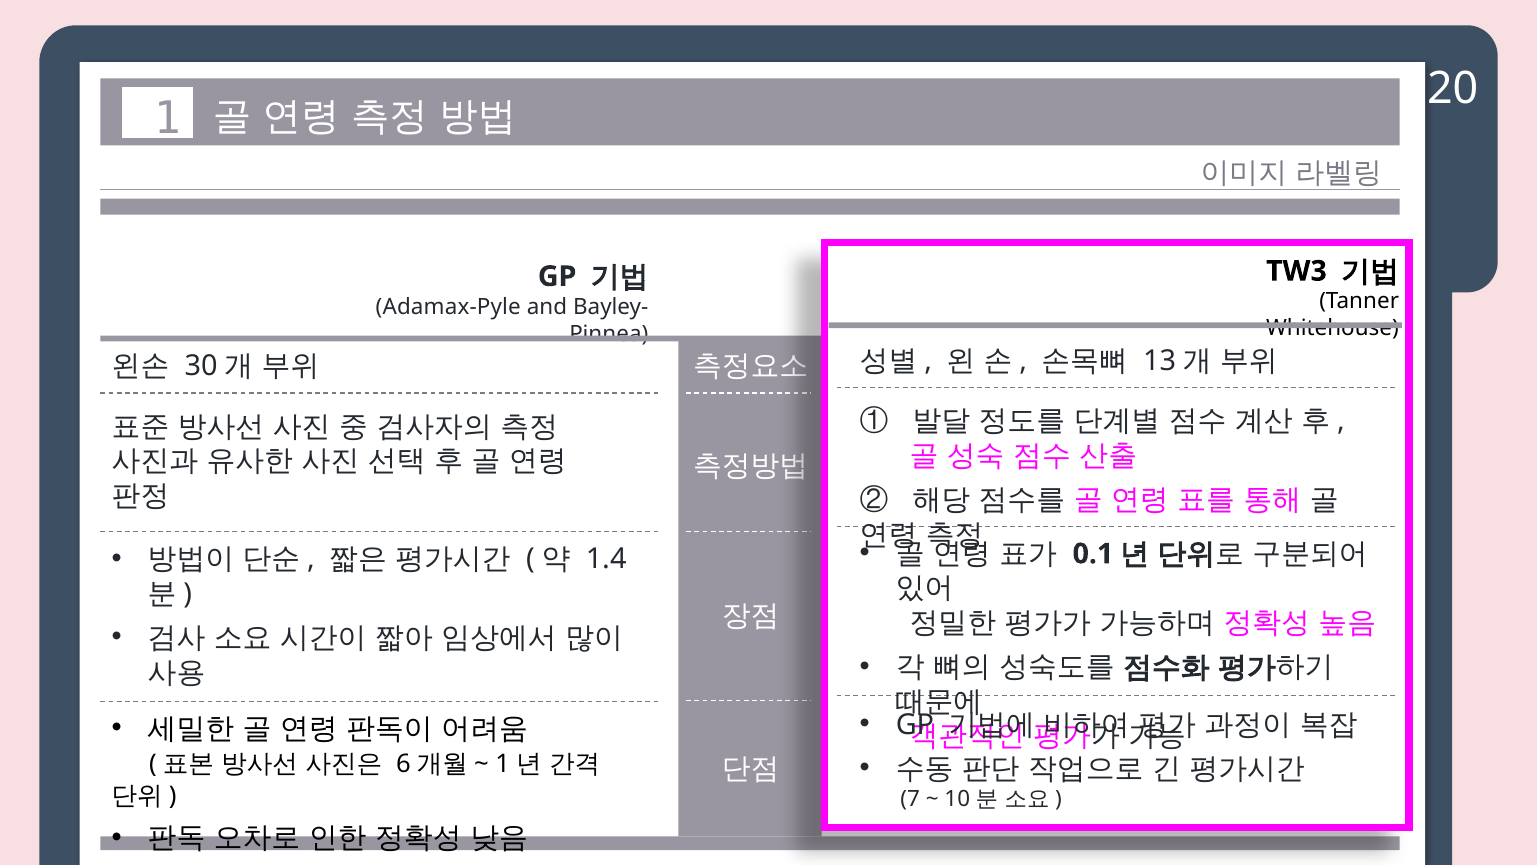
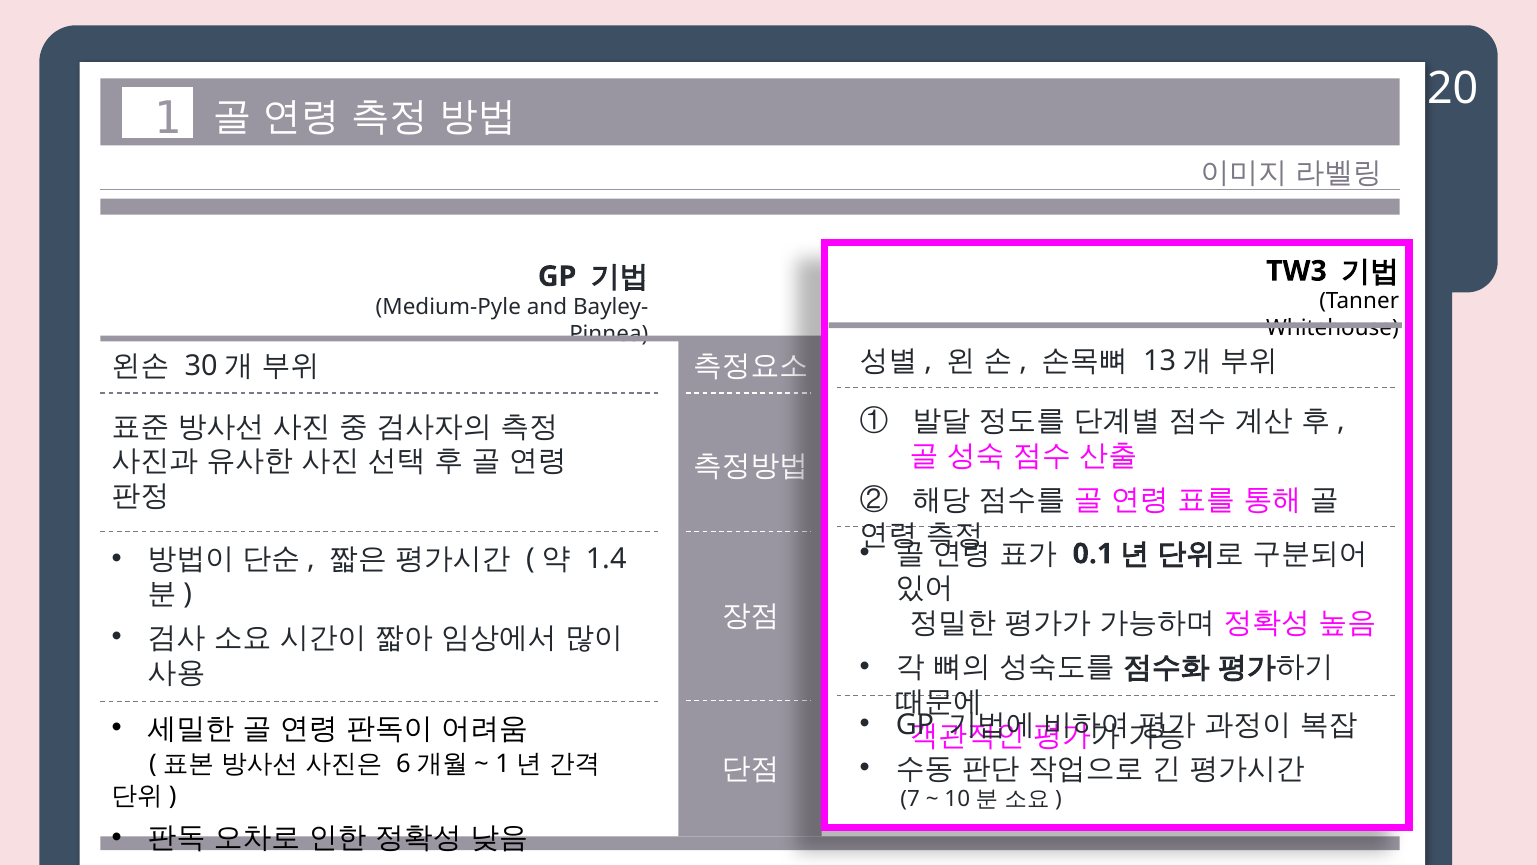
Adamax-Pyle: Adamax-Pyle -> Medium-Pyle (448, 307)
